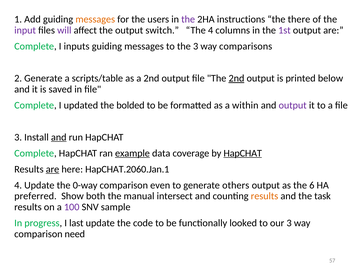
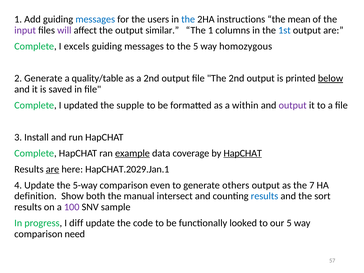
messages colour: orange -> blue (95, 19)
the colour: purple -> blue (188, 19)
there: there -> mean (299, 19)
switch: switch -> similar (162, 30)
The 4: 4 -> 1 (211, 30)
1st colour: purple -> blue (284, 30)
inputs: inputs -> excels (77, 46)
the 3: 3 -> 5 (196, 46)
comparisons: comparisons -> homozygous (246, 46)
scripts/table: scripts/table -> quality/table (97, 78)
2nd underline: present -> none (236, 78)
below underline: none -> present (331, 78)
bolded: bolded -> supple (130, 105)
and underline: present -> none (59, 137)
HapCHAT.2060.Jan.1: HapCHAT.2060.Jan.1 -> HapCHAT.2029.Jan.1 (127, 169)
0-way: 0-way -> 5-way (85, 185)
6: 6 -> 7 (312, 185)
preferred: preferred -> definition (35, 196)
results colour: orange -> blue (265, 196)
task: task -> sort (322, 196)
last: last -> diff (76, 223)
our 3: 3 -> 5 (289, 223)
